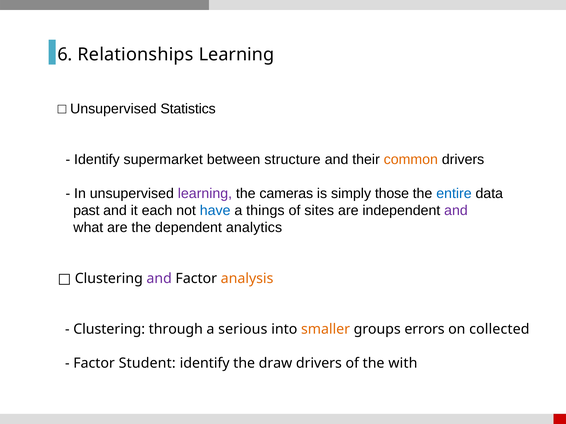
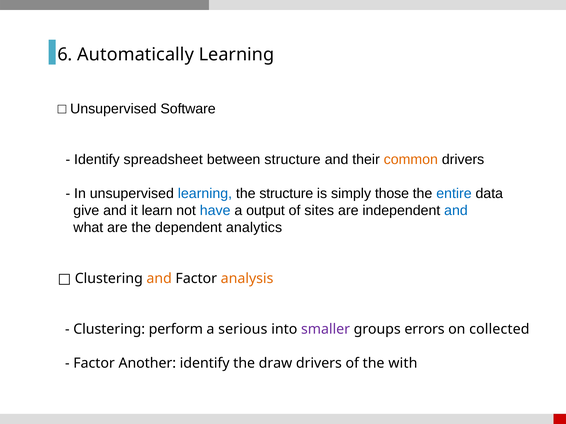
Relationships: Relationships -> Automatically (136, 55)
Statistics: Statistics -> Software (188, 109)
supermarket: supermarket -> spreadsheet (163, 160)
learning colour: purple -> blue (205, 194)
the cameras: cameras -> structure (286, 194)
past: past -> give (86, 211)
each: each -> learn (157, 211)
things: things -> output (266, 211)
and colour: purple -> blue (456, 211)
and colour: purple -> orange (159, 279)
through: through -> perform (176, 330)
smaller colour: orange -> purple (326, 330)
Student: Student -> Another (147, 364)
